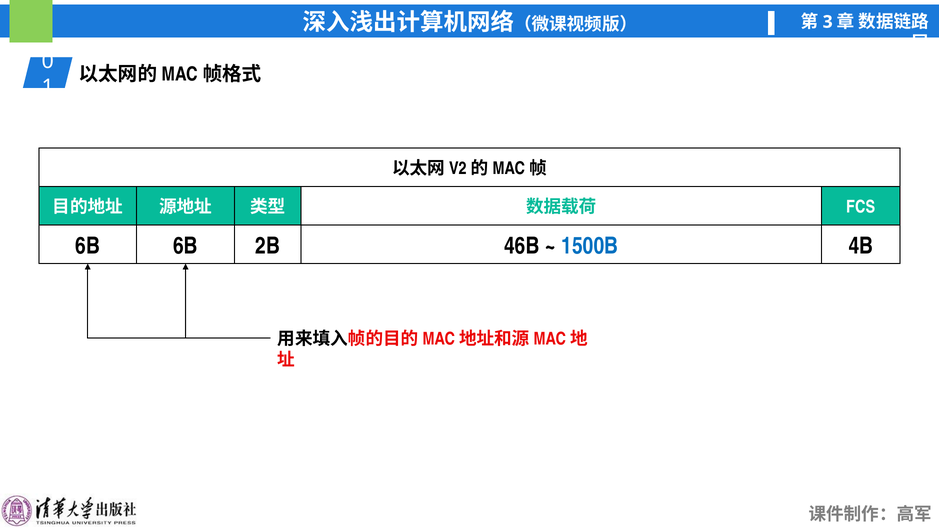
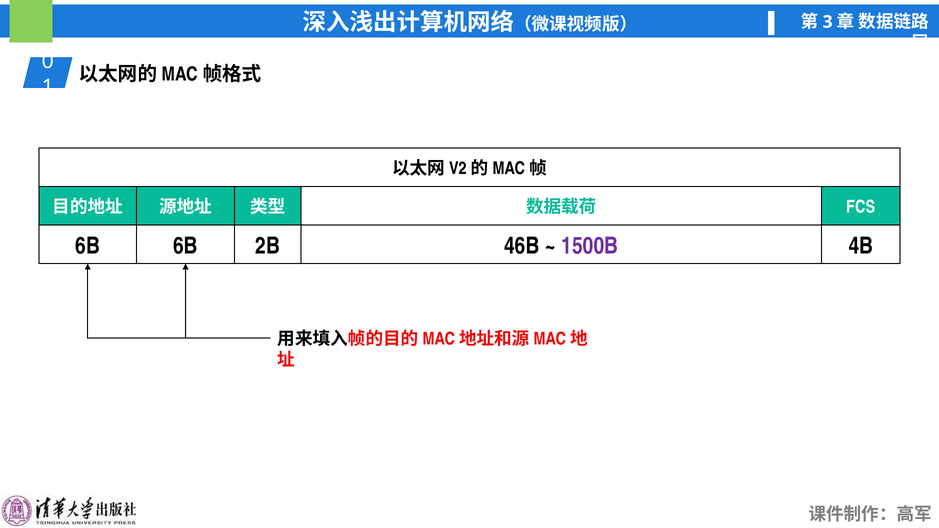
1500B colour: blue -> purple (590, 246)
